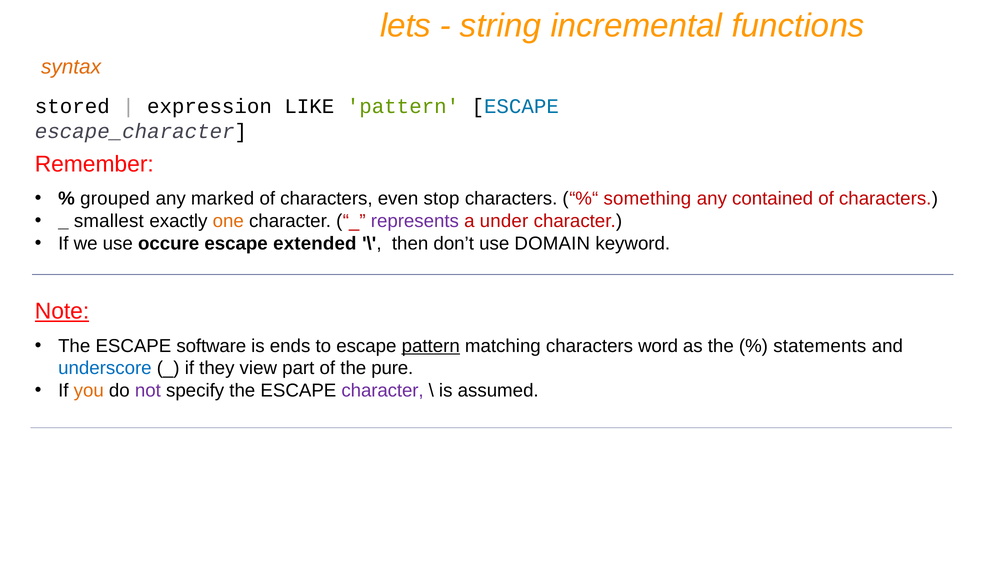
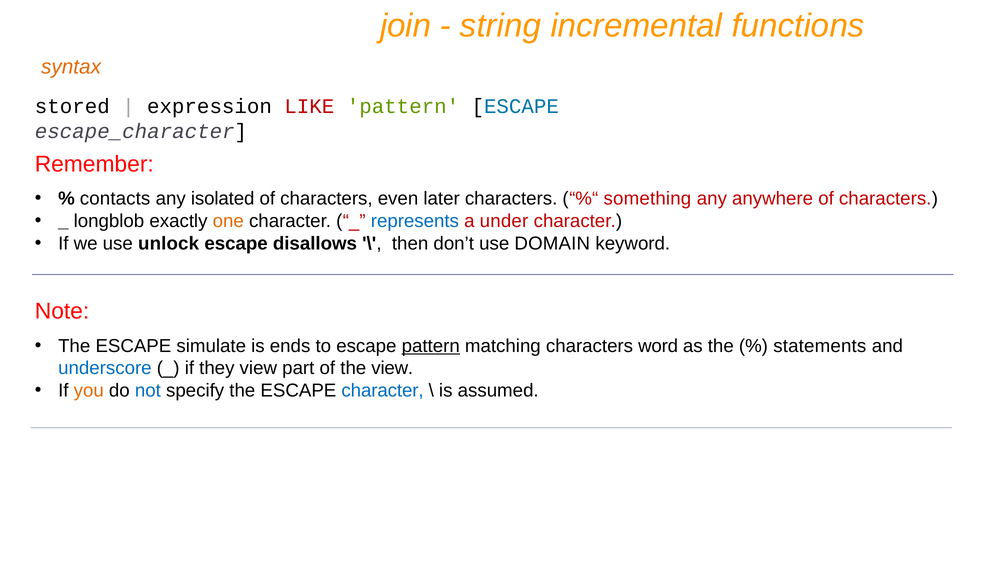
lets: lets -> join (406, 26)
LIKE colour: black -> red (309, 106)
grouped: grouped -> contacts (115, 199)
marked: marked -> isolated (223, 199)
stop: stop -> later (442, 199)
contained: contained -> anywhere (773, 199)
smallest: smallest -> longblob (109, 221)
represents colour: purple -> blue (415, 221)
occure: occure -> unlock (169, 243)
extended: extended -> disallows (315, 243)
Note underline: present -> none (62, 311)
software: software -> simulate (211, 346)
the pure: pure -> view (392, 368)
not colour: purple -> blue (148, 391)
character colour: purple -> blue (383, 391)
